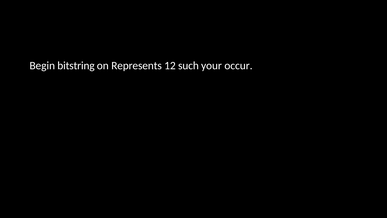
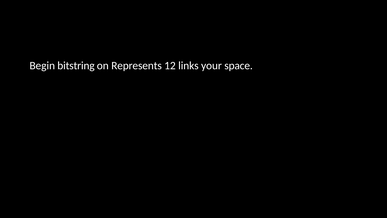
such: such -> links (188, 65)
occur: occur -> space (239, 65)
